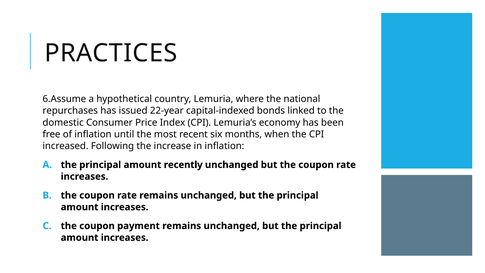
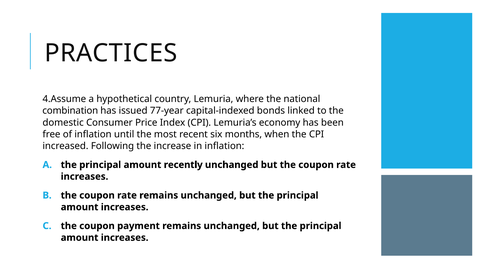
6.Assume: 6.Assume -> 4.Assume (64, 99)
repurchases: repurchases -> combination (70, 111)
22-year: 22-year -> 77-year (167, 111)
